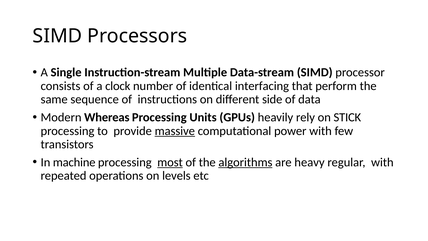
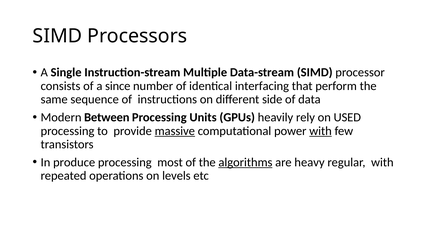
clock: clock -> since (118, 86)
Whereas: Whereas -> Between (107, 117)
STICK: STICK -> USED (347, 117)
with underline: none -> present (321, 131)
machine: machine -> produce (74, 162)
most underline: present -> none (170, 162)
